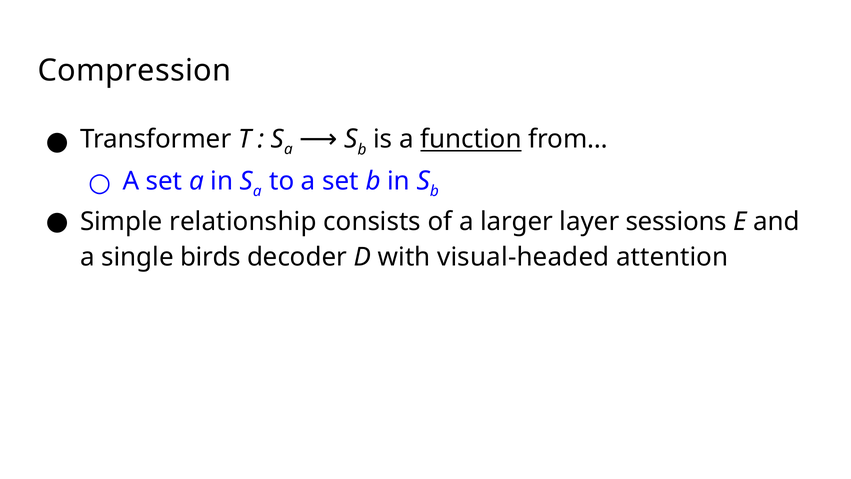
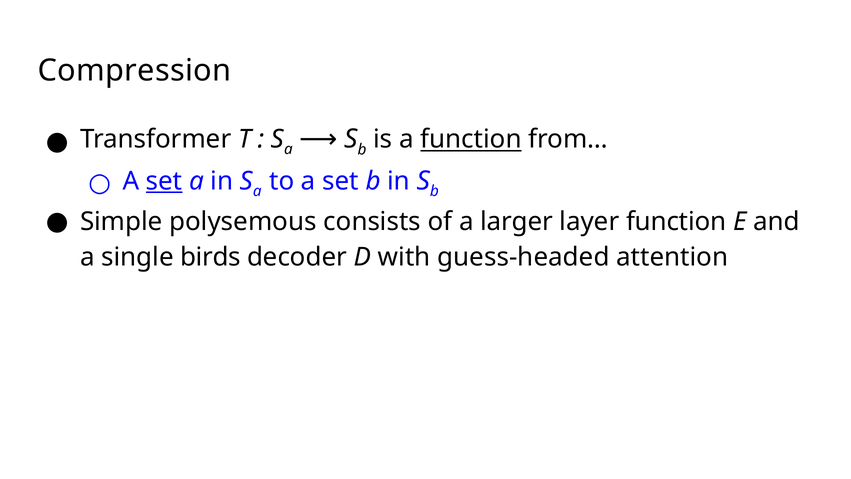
set underline: none -> present (164, 181)
relationship: relationship -> polysemous (243, 221)
layer sessions: sessions -> function (676, 221)
visual-headed: visual-headed -> guess-headed (523, 257)
